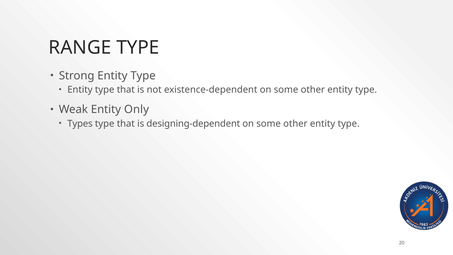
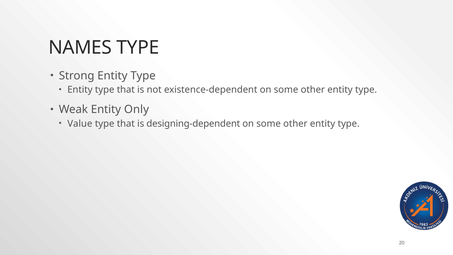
RANGE: RANGE -> NAMES (80, 47)
Types: Types -> Value (80, 124)
